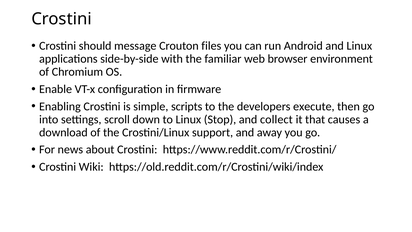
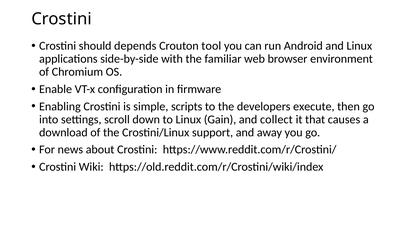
message: message -> depends (135, 46)
files: files -> tool (211, 46)
Stop: Stop -> Gain (220, 119)
